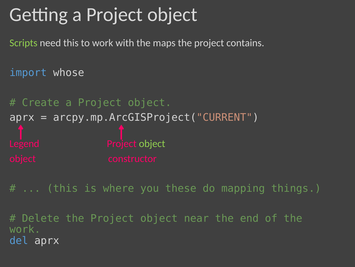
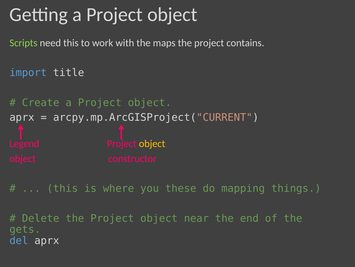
whose: whose -> title (69, 73)
object colour: light green -> yellow (152, 143)
work: work -> gets (25, 229)
